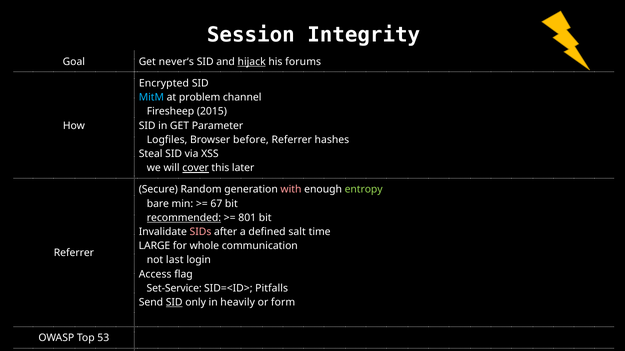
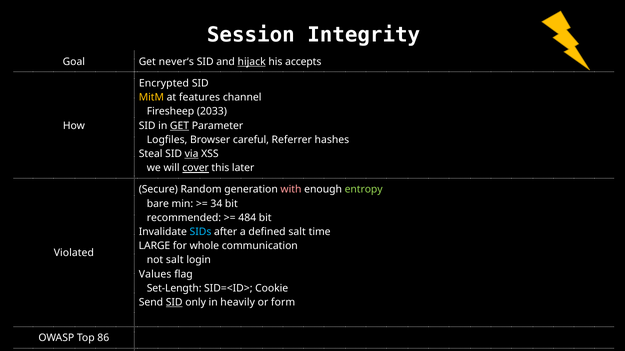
forums: forums -> accepts (303, 62)
MitM colour: light blue -> yellow (151, 98)
problem: problem -> features (200, 98)
2015: 2015 -> 2033 (212, 112)
GET underline: none -> present (180, 126)
before: before -> careful (251, 140)
via underline: none -> present (192, 154)
67: 67 -> 34 (216, 204)
recommended underline: present -> none (184, 218)
801: 801 -> 484 (247, 218)
SIDs colour: pink -> light blue (200, 232)
Referrer: Referrer -> Violated (74, 253)
not last: last -> salt (175, 260)
Access: Access -> Values (155, 275)
Set-Service: Set-Service -> Set-Length (174, 289)
Pitfalls: Pitfalls -> Cookie (272, 289)
53: 53 -> 86 (103, 339)
